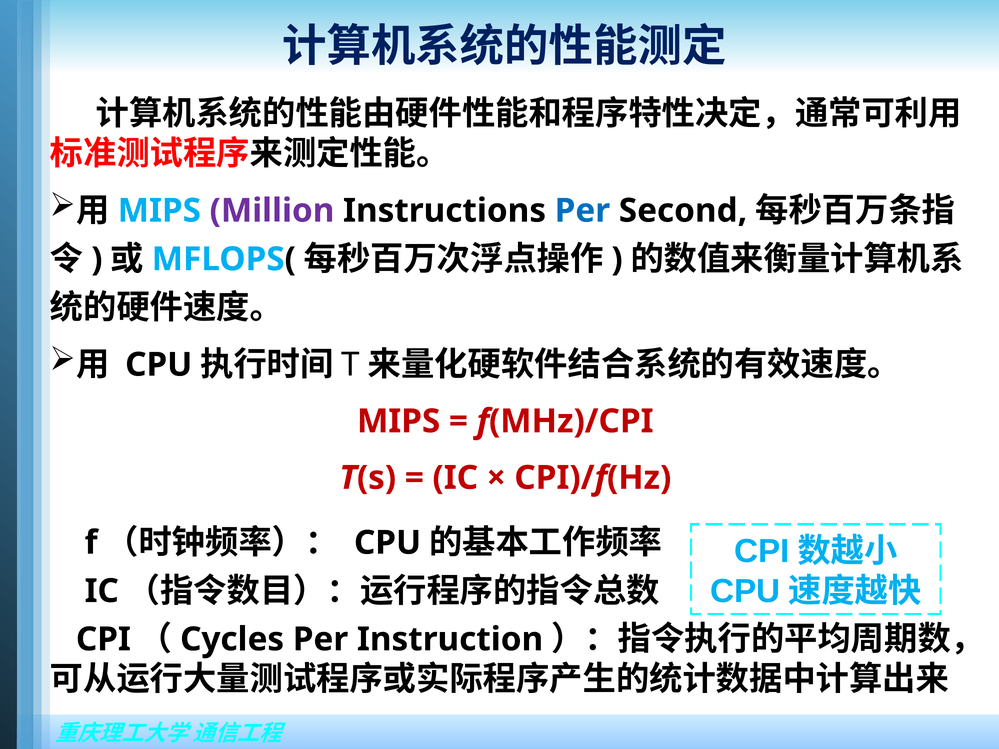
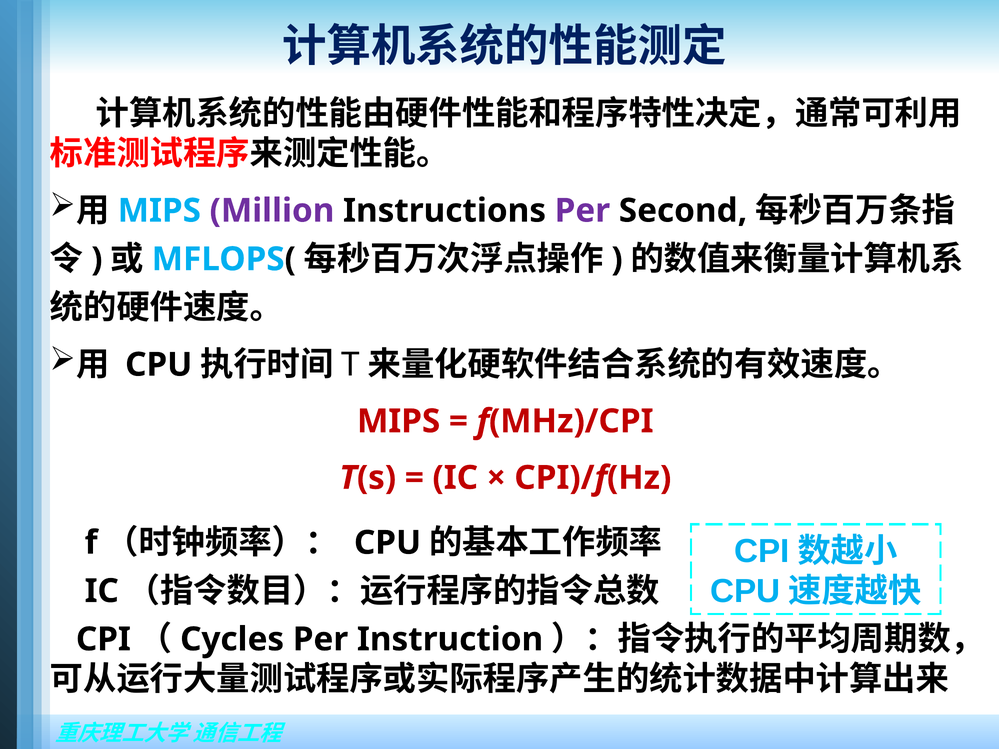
Per colour: blue -> purple (582, 211)
